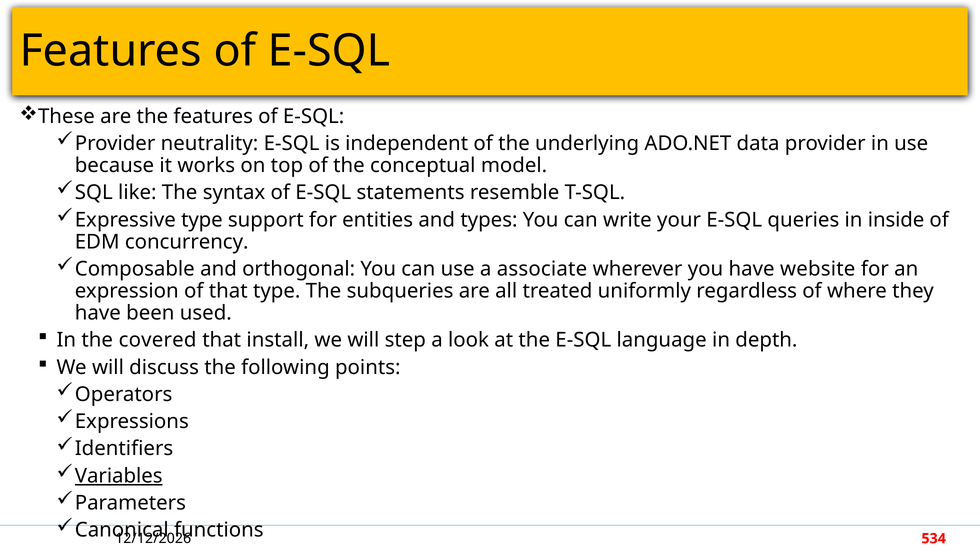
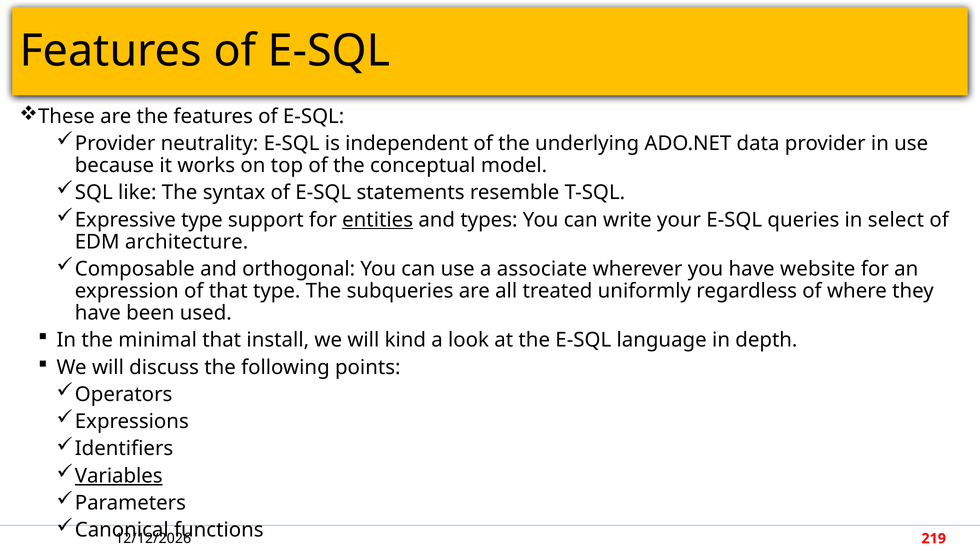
entities underline: none -> present (378, 220)
inside: inside -> select (896, 220)
concurrency: concurrency -> architecture (187, 242)
covered: covered -> minimal (158, 340)
step: step -> kind (405, 340)
534: 534 -> 219 (934, 539)
